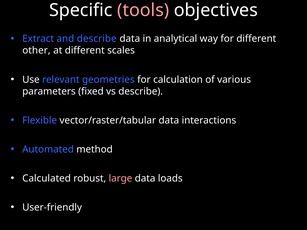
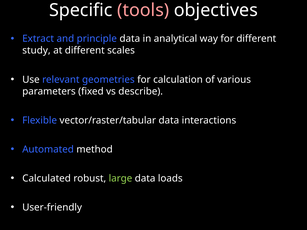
and describe: describe -> principle (97, 39)
other: other -> study (36, 51)
large colour: pink -> light green (121, 179)
